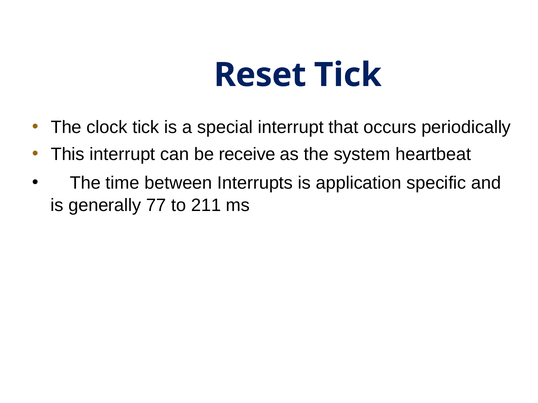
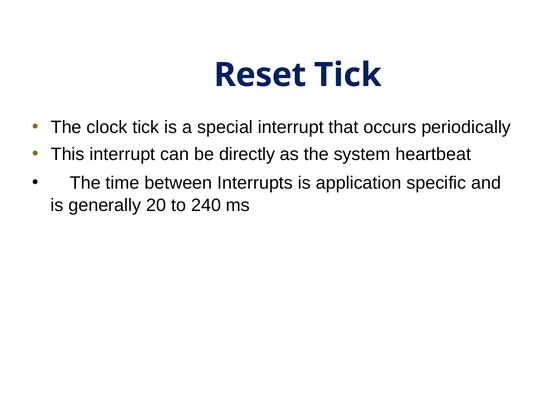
receive: receive -> directly (247, 155)
77: 77 -> 20 (156, 206)
211: 211 -> 240 (206, 206)
